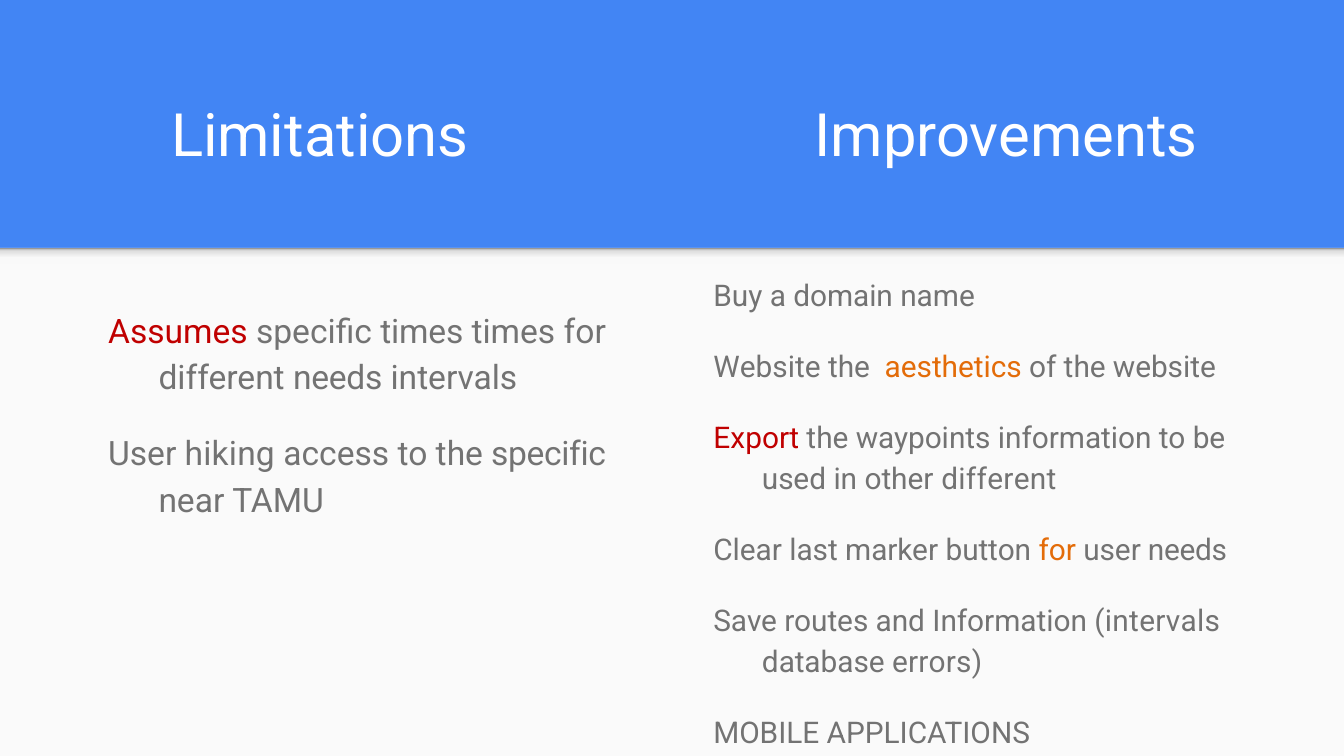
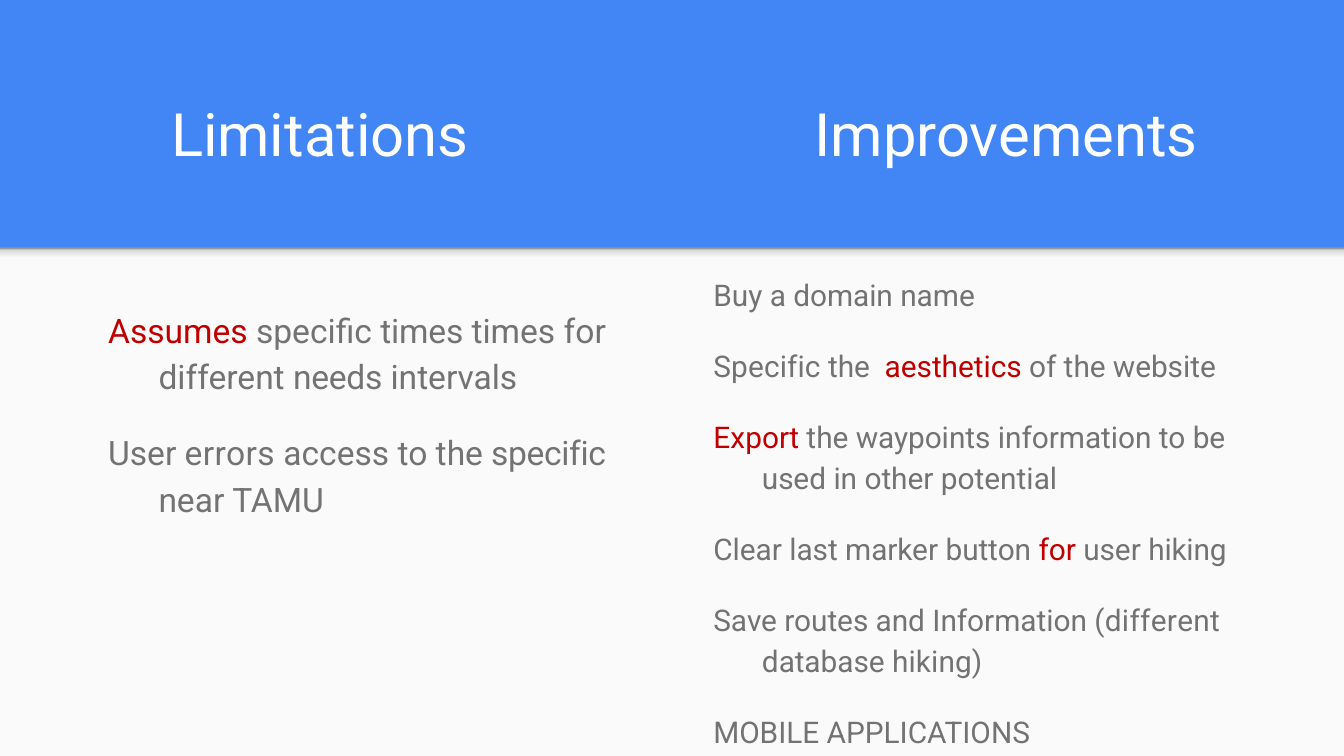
Website: Website -> Specific (767, 368)
aesthetics colour: orange -> red (953, 368)
hiking: hiking -> errors (230, 455)
other different: different -> potential (999, 480)
for colour: orange -> red (1057, 551)
user needs: needs -> hiking (1187, 551)
Information intervals: intervals -> different (1157, 622)
database errors: errors -> hiking (937, 663)
